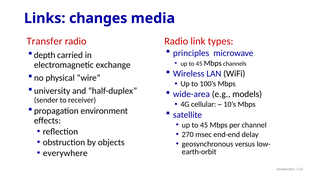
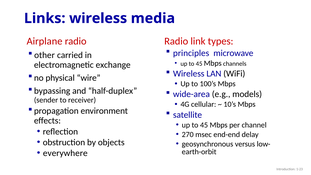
Links changes: changes -> wireless (98, 18)
Transfer: Transfer -> Airplane (45, 41)
depth: depth -> other (45, 55)
university: university -> bypassing (52, 91)
